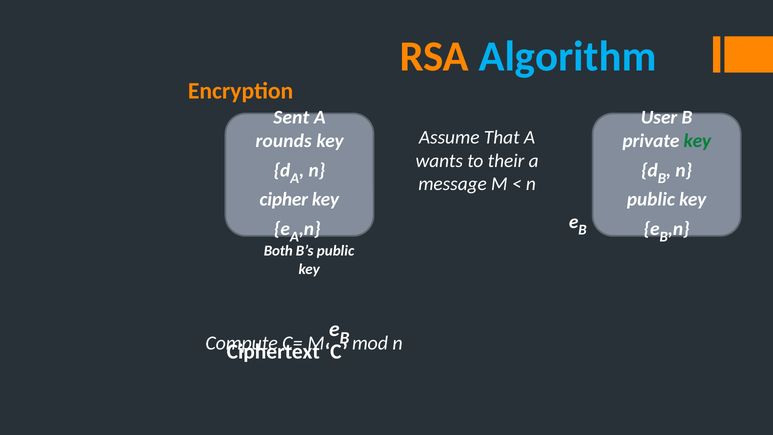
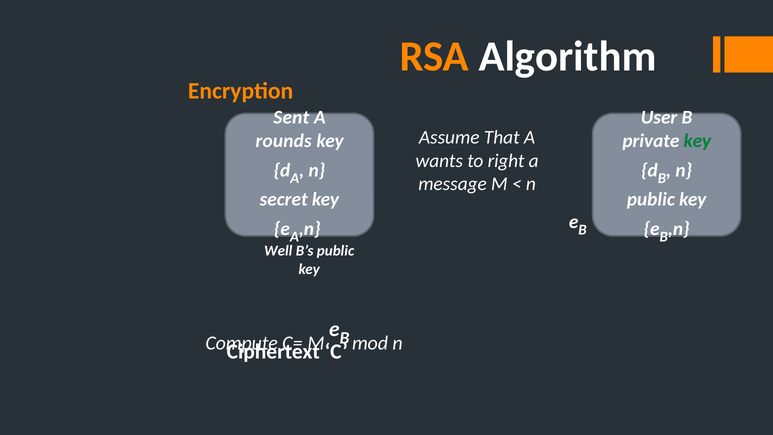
Algorithm colour: light blue -> white (568, 56)
their: their -> right (506, 161)
cipher: cipher -> secret (284, 199)
Both: Both -> Well (278, 251)
